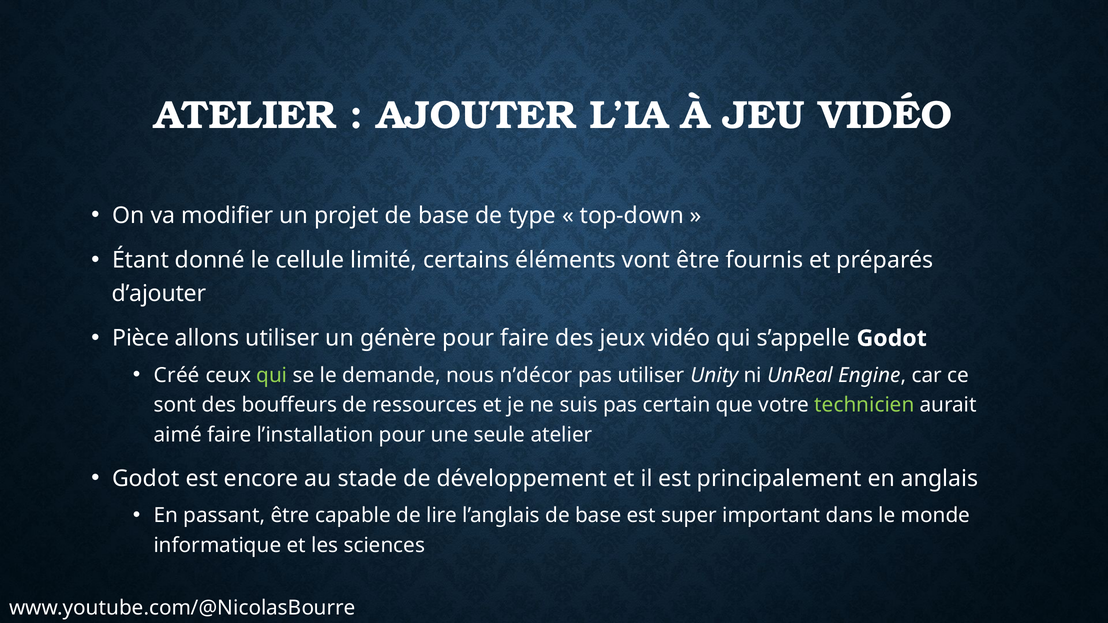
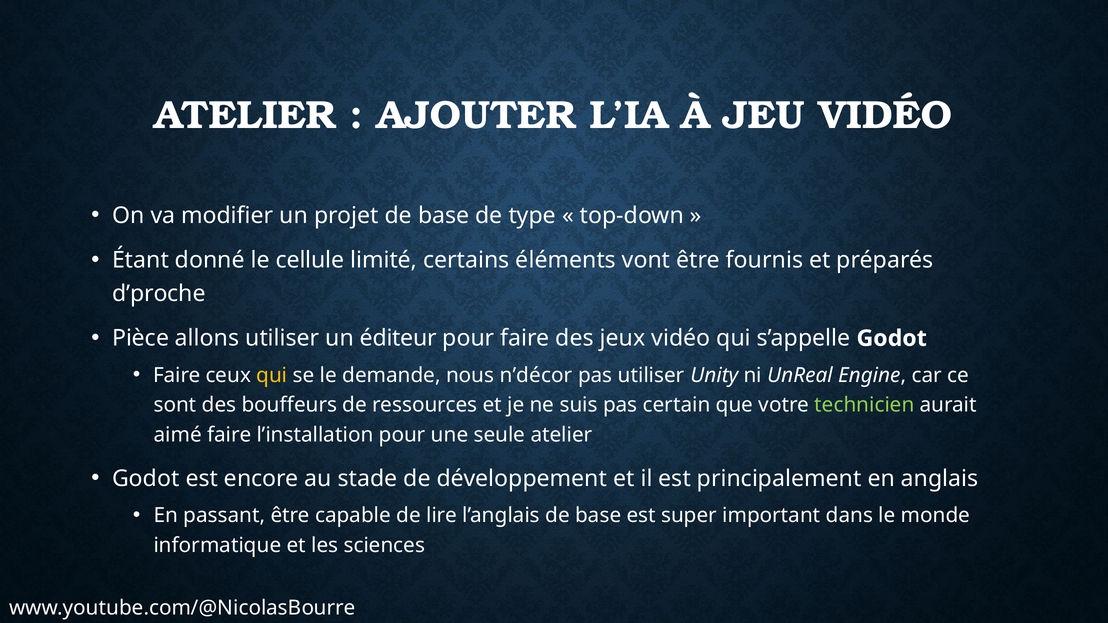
d’ajouter: d’ajouter -> d’proche (159, 294)
génère: génère -> éditeur (398, 338)
Créé: Créé -> Faire (177, 375)
qui colour: light green -> yellow (272, 375)
